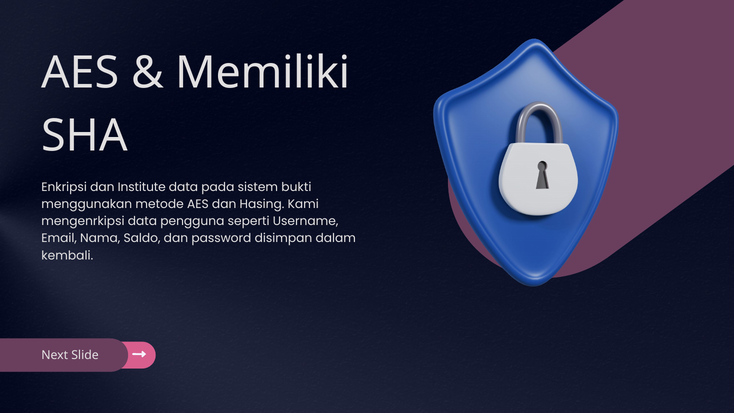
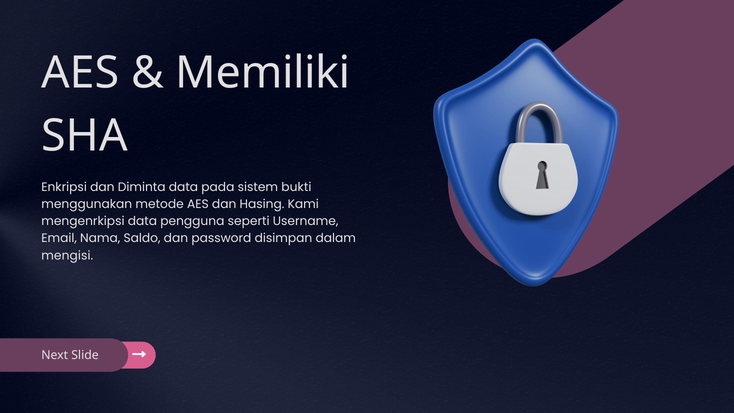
Institute: Institute -> Diminta (142, 187)
kembali: kembali -> mengisi (67, 255)
